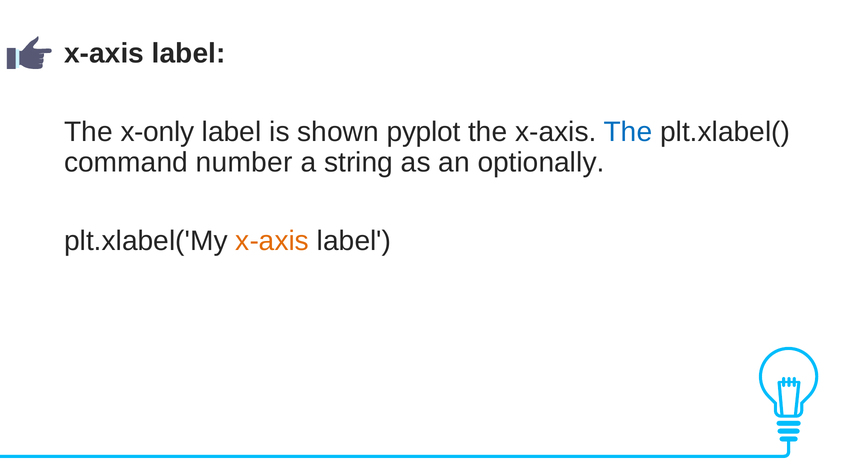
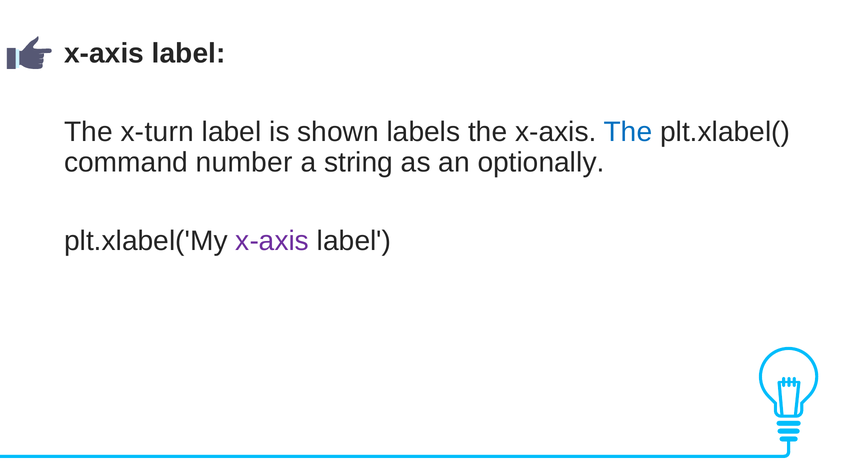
x-only: x-only -> x-turn (157, 132)
pyplot: pyplot -> labels (423, 132)
x-axis colour: orange -> purple (272, 241)
